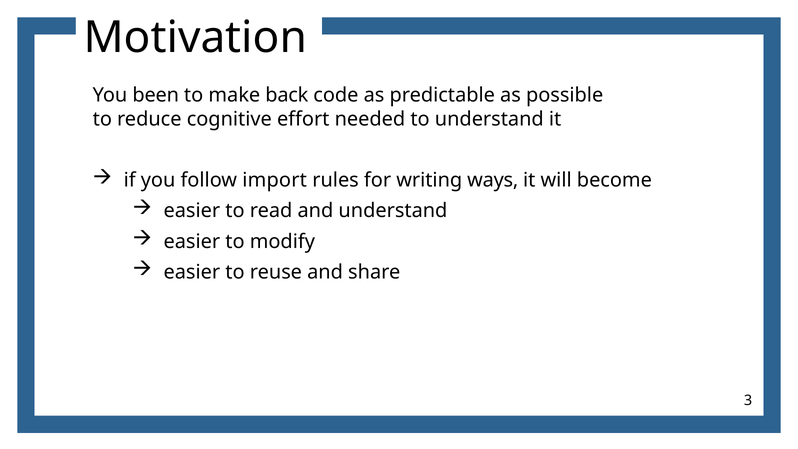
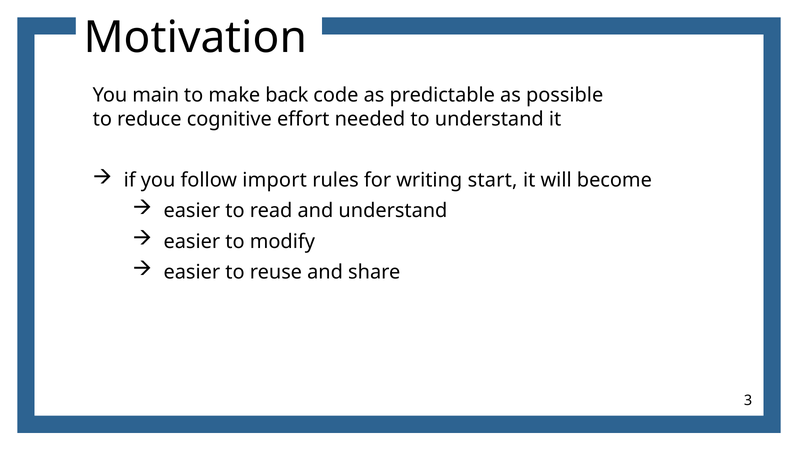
been: been -> main (156, 95)
ways: ways -> start (493, 180)
